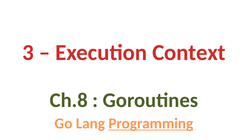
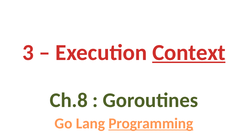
Context underline: none -> present (189, 52)
